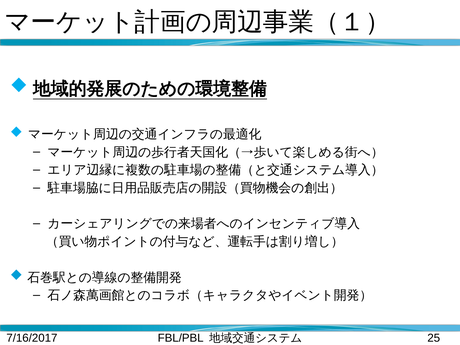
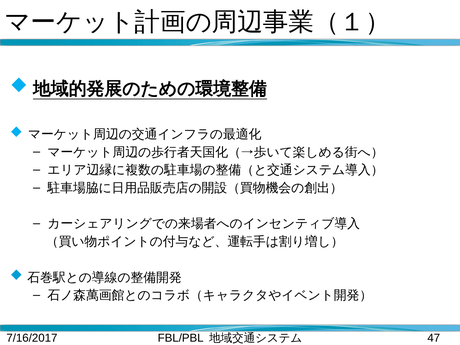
25: 25 -> 47 (434, 338)
